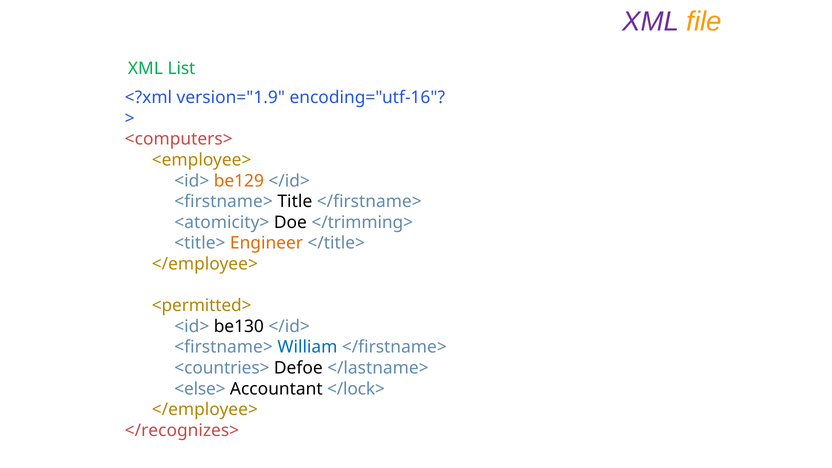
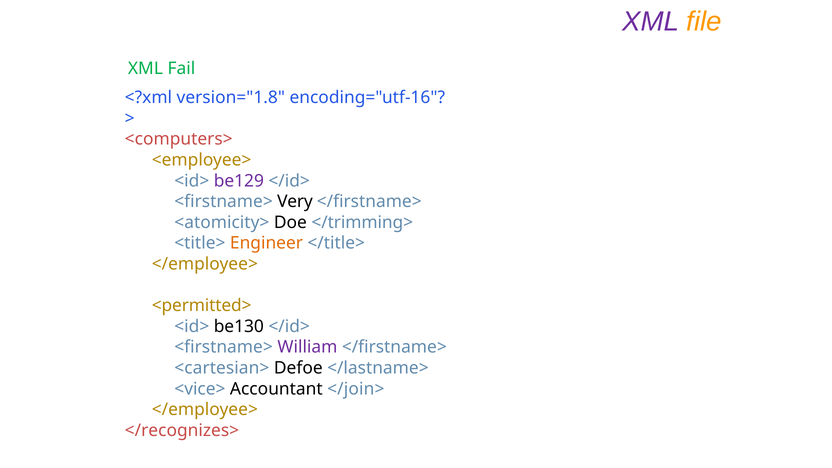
List: List -> Fail (181, 68)
version="1.9: version="1.9 -> version="1.8 (231, 98)
be129 colour: orange -> purple (239, 181)
Title: Title -> Very (295, 202)
William colour: blue -> purple (307, 347)
<countries>: <countries> -> <cartesian> (222, 368)
<else>: <else> -> <vice> (200, 389)
</lock>: </lock> -> </join> (356, 389)
